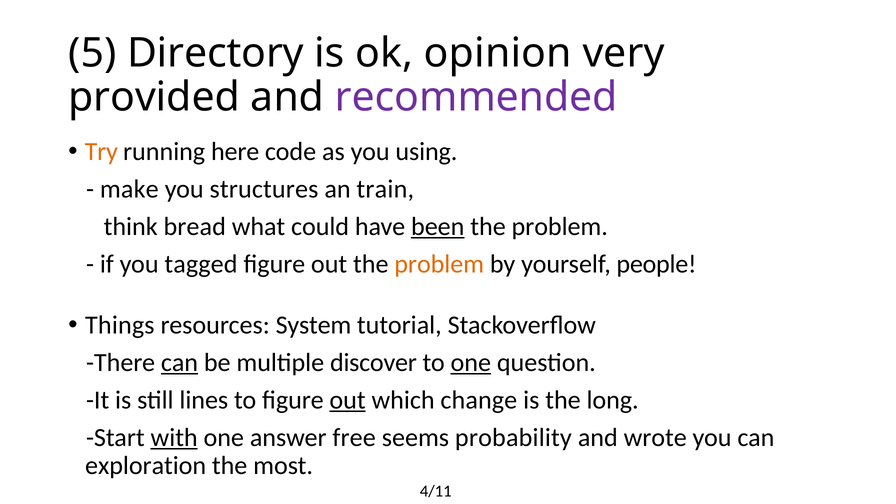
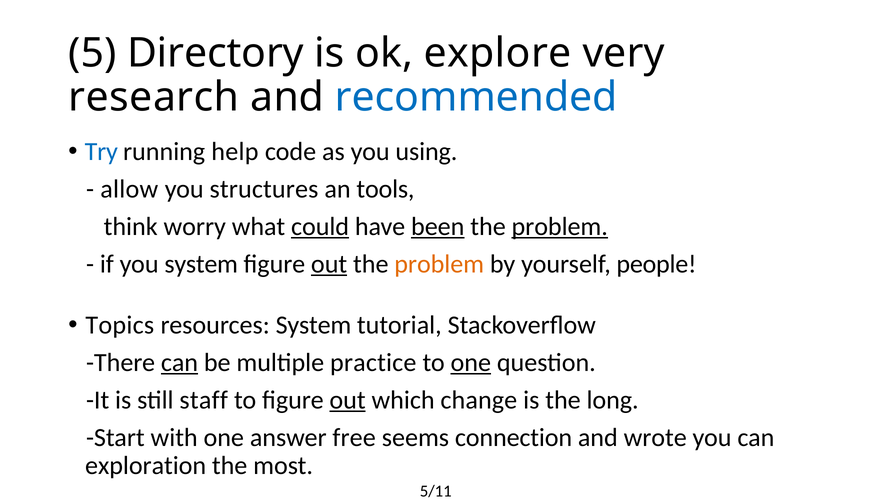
opinion: opinion -> explore (498, 53)
provided: provided -> research (154, 97)
recommended colour: purple -> blue (476, 97)
Try colour: orange -> blue (101, 151)
here: here -> help (235, 151)
make: make -> allow (129, 189)
train: train -> tools (385, 189)
bread: bread -> worry (195, 226)
could underline: none -> present (320, 226)
problem underline: none -> present (560, 226)
you tagged: tagged -> system (201, 264)
out underline: none -> present (329, 264)
Things: Things -> Topics (120, 325)
discover: discover -> practice (373, 362)
lines: lines -> staff (204, 400)
with underline: present -> none (174, 438)
probability: probability -> connection (514, 438)
4/11: 4/11 -> 5/11 (436, 491)
